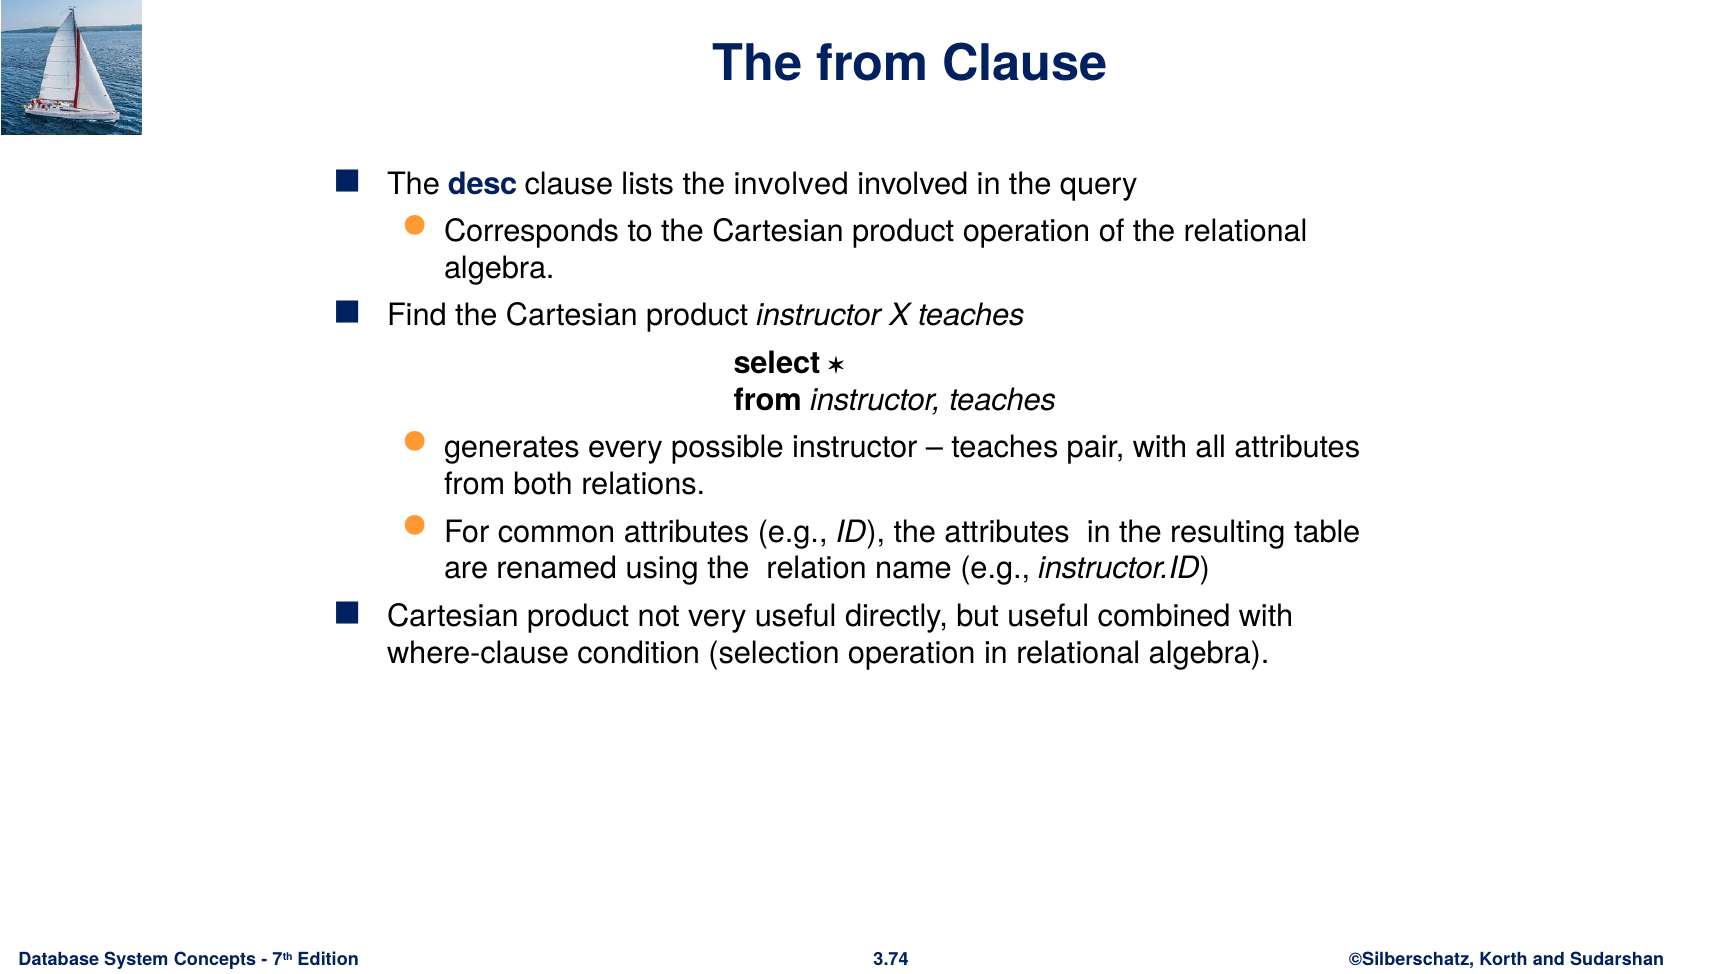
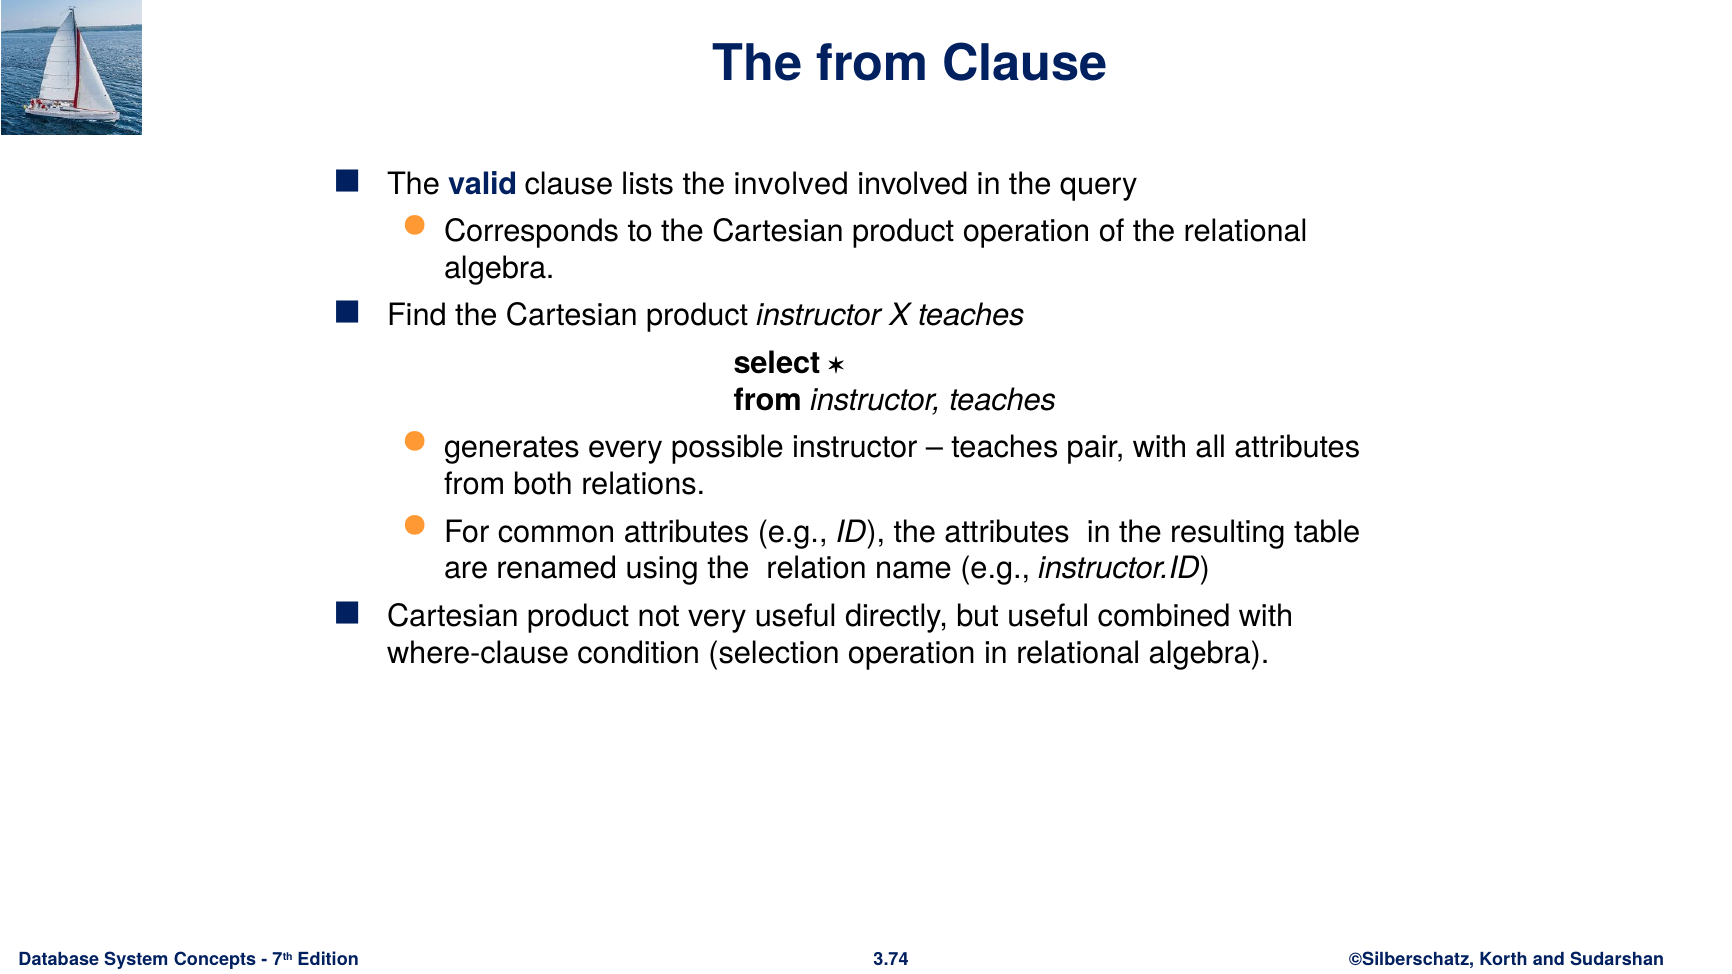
desc: desc -> valid (483, 184)
